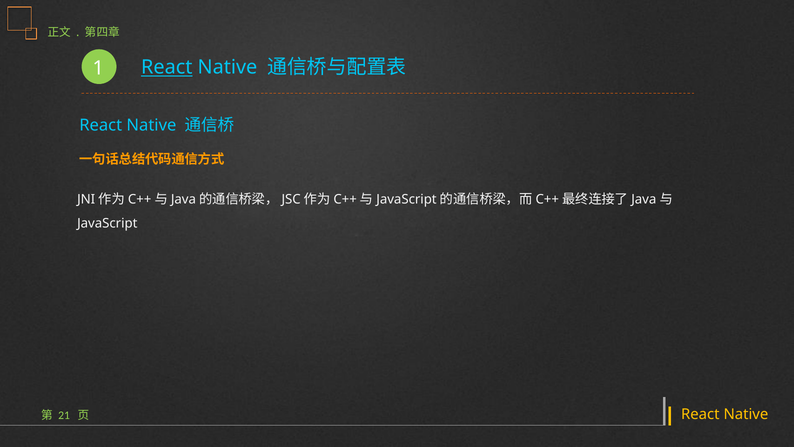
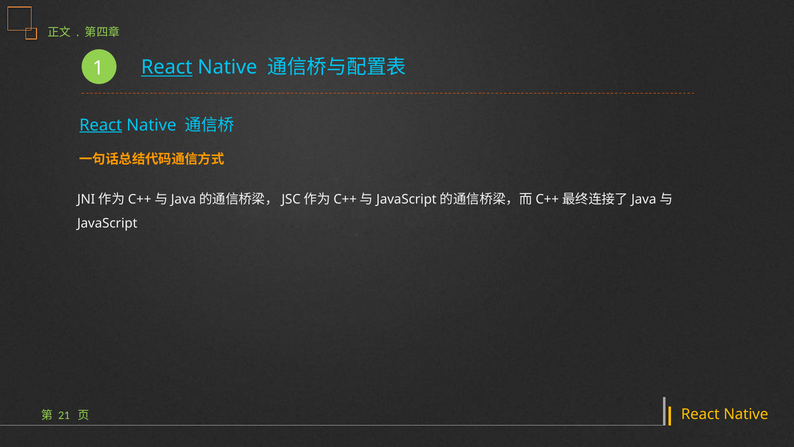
React underline: none -> present (101, 125)
